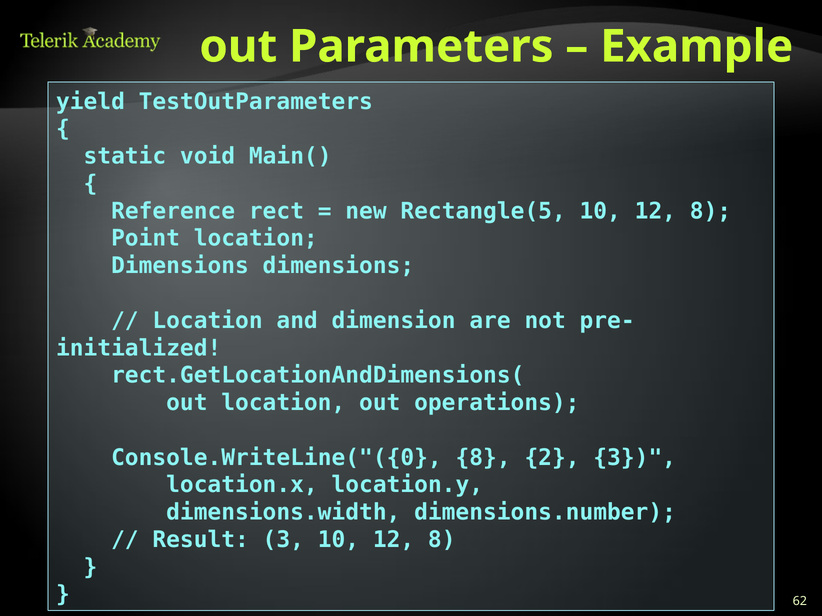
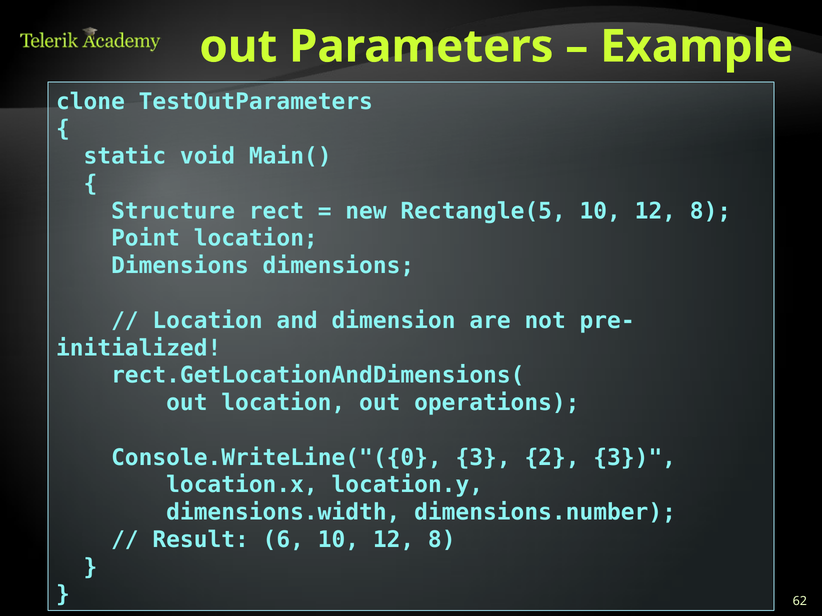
yield: yield -> clone (90, 102)
Reference: Reference -> Structure (173, 211)
Console.WriteLine("({0 8: 8 -> 3 (483, 458)
Result 3: 3 -> 6 (283, 540)
